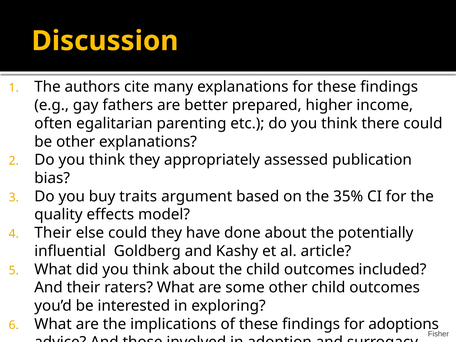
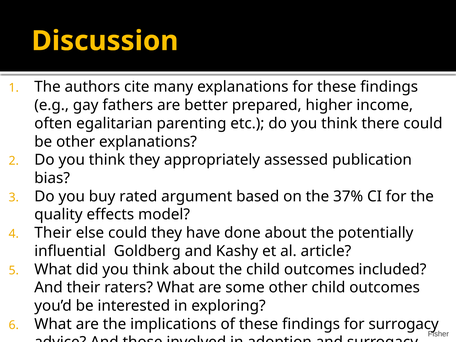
traits: traits -> rated (138, 196)
35%: 35% -> 37% (348, 196)
for adoptions: adoptions -> surrogacy (404, 324)
